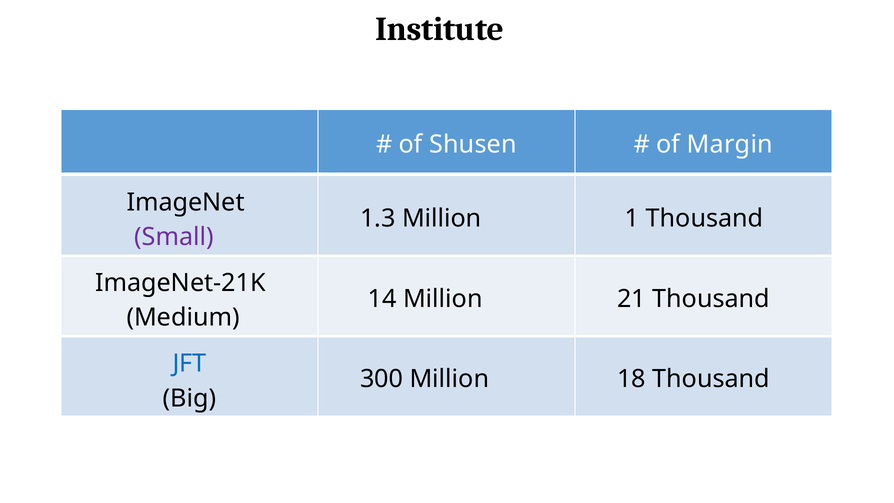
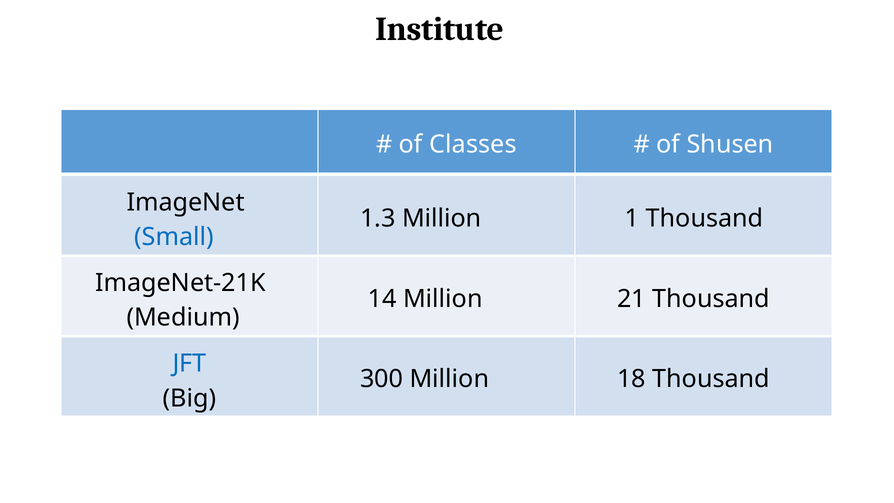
Shusen: Shusen -> Classes (473, 144)
Margin: Margin -> Shusen (730, 144)
Small colour: purple -> blue (174, 237)
